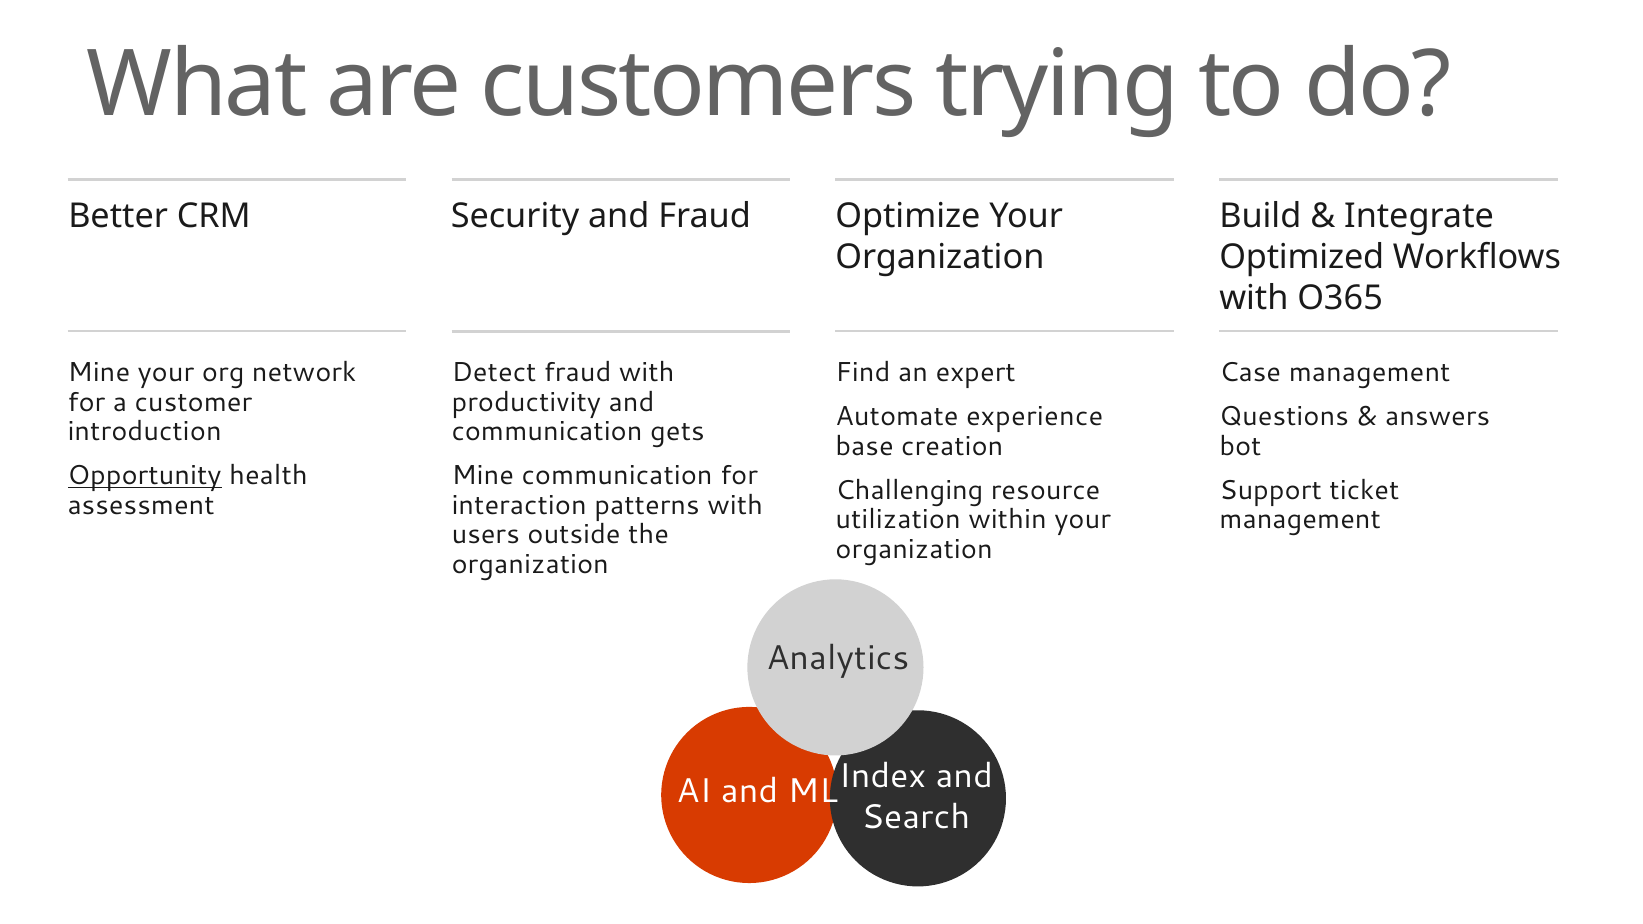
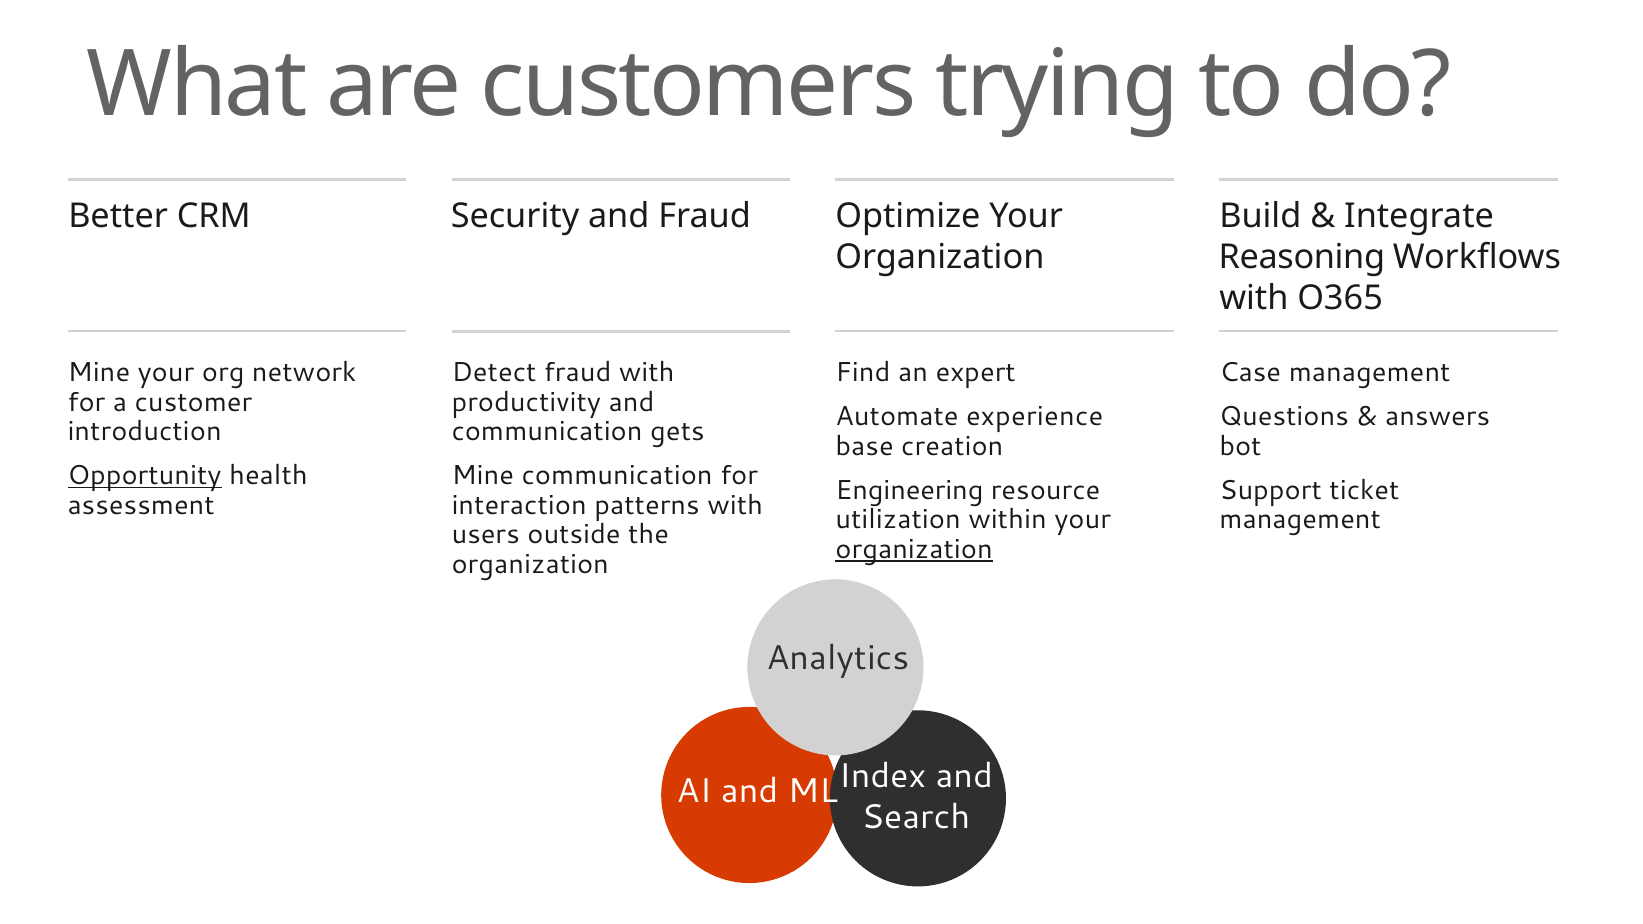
Optimized: Optimized -> Reasoning (1302, 257)
Challenging: Challenging -> Engineering (909, 490)
organization underline: none -> present (914, 549)
